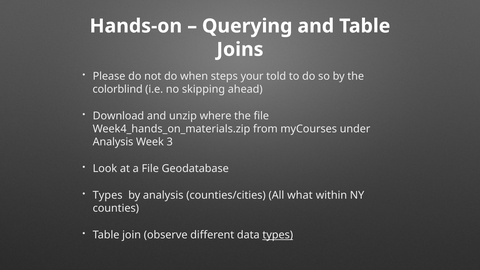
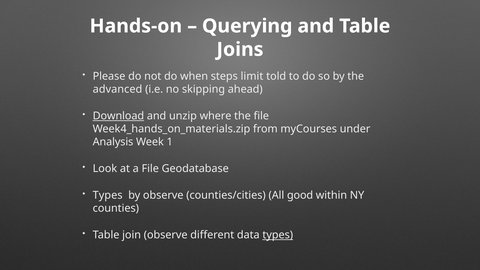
your: your -> limit (252, 76)
colorblind: colorblind -> advanced (117, 89)
Download underline: none -> present (118, 116)
3: 3 -> 1 (170, 142)
by analysis: analysis -> observe (163, 195)
what: what -> good (300, 195)
